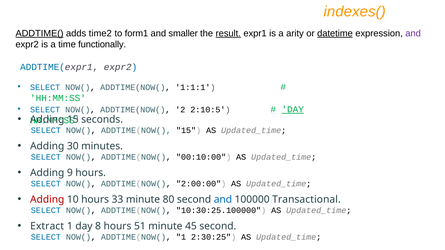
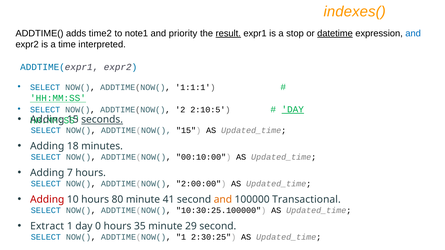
ADDTIME( underline: present -> none (39, 33)
form1: form1 -> note1 (136, 33)
smaller: smaller -> priority (183, 33)
arity: arity -> stop (295, 33)
and colour: purple -> blue (413, 33)
functionally: functionally -> interpreted (102, 45)
HH:MM:SS underline: none -> present (58, 98)
seconds underline: none -> present (102, 120)
30: 30 -> 18 (73, 146)
9: 9 -> 7 (70, 173)
33: 33 -> 80 (117, 200)
80: 80 -> 41 (169, 200)
and colour: blue -> orange (223, 200)
8: 8 -> 0 (98, 226)
51: 51 -> 35 (140, 226)
45: 45 -> 29 (191, 226)
